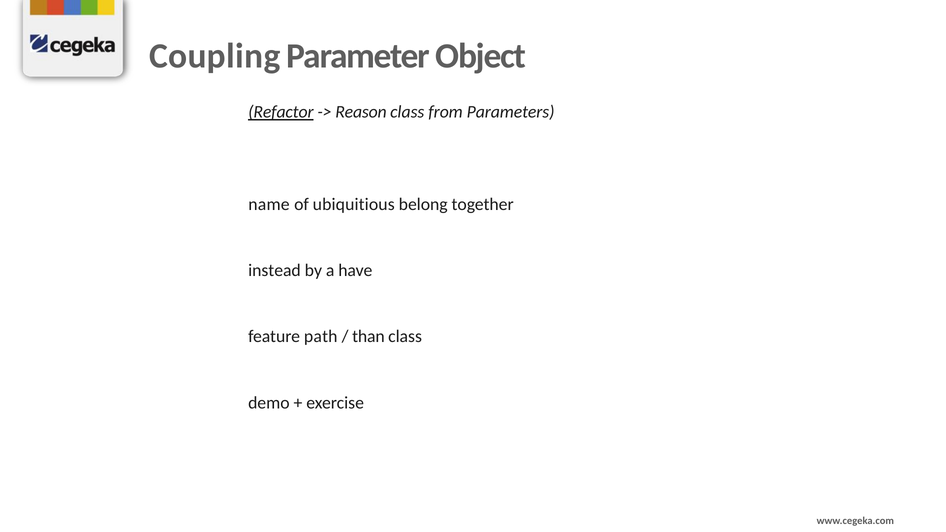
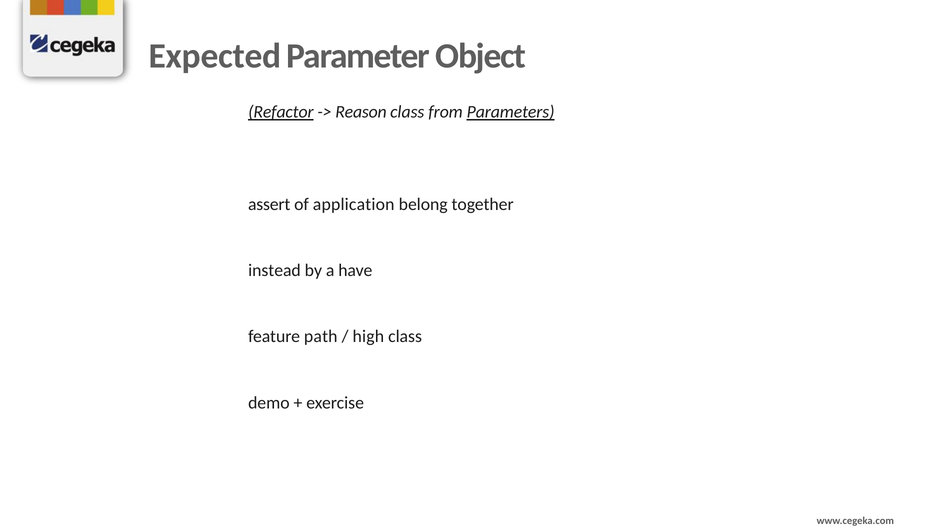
Coupling: Coupling -> Expected (215, 56)
Parameters underline: none -> present (511, 112)
name: name -> assert (269, 204)
ubiquitious: ubiquitious -> application (354, 204)
than: than -> high (368, 337)
